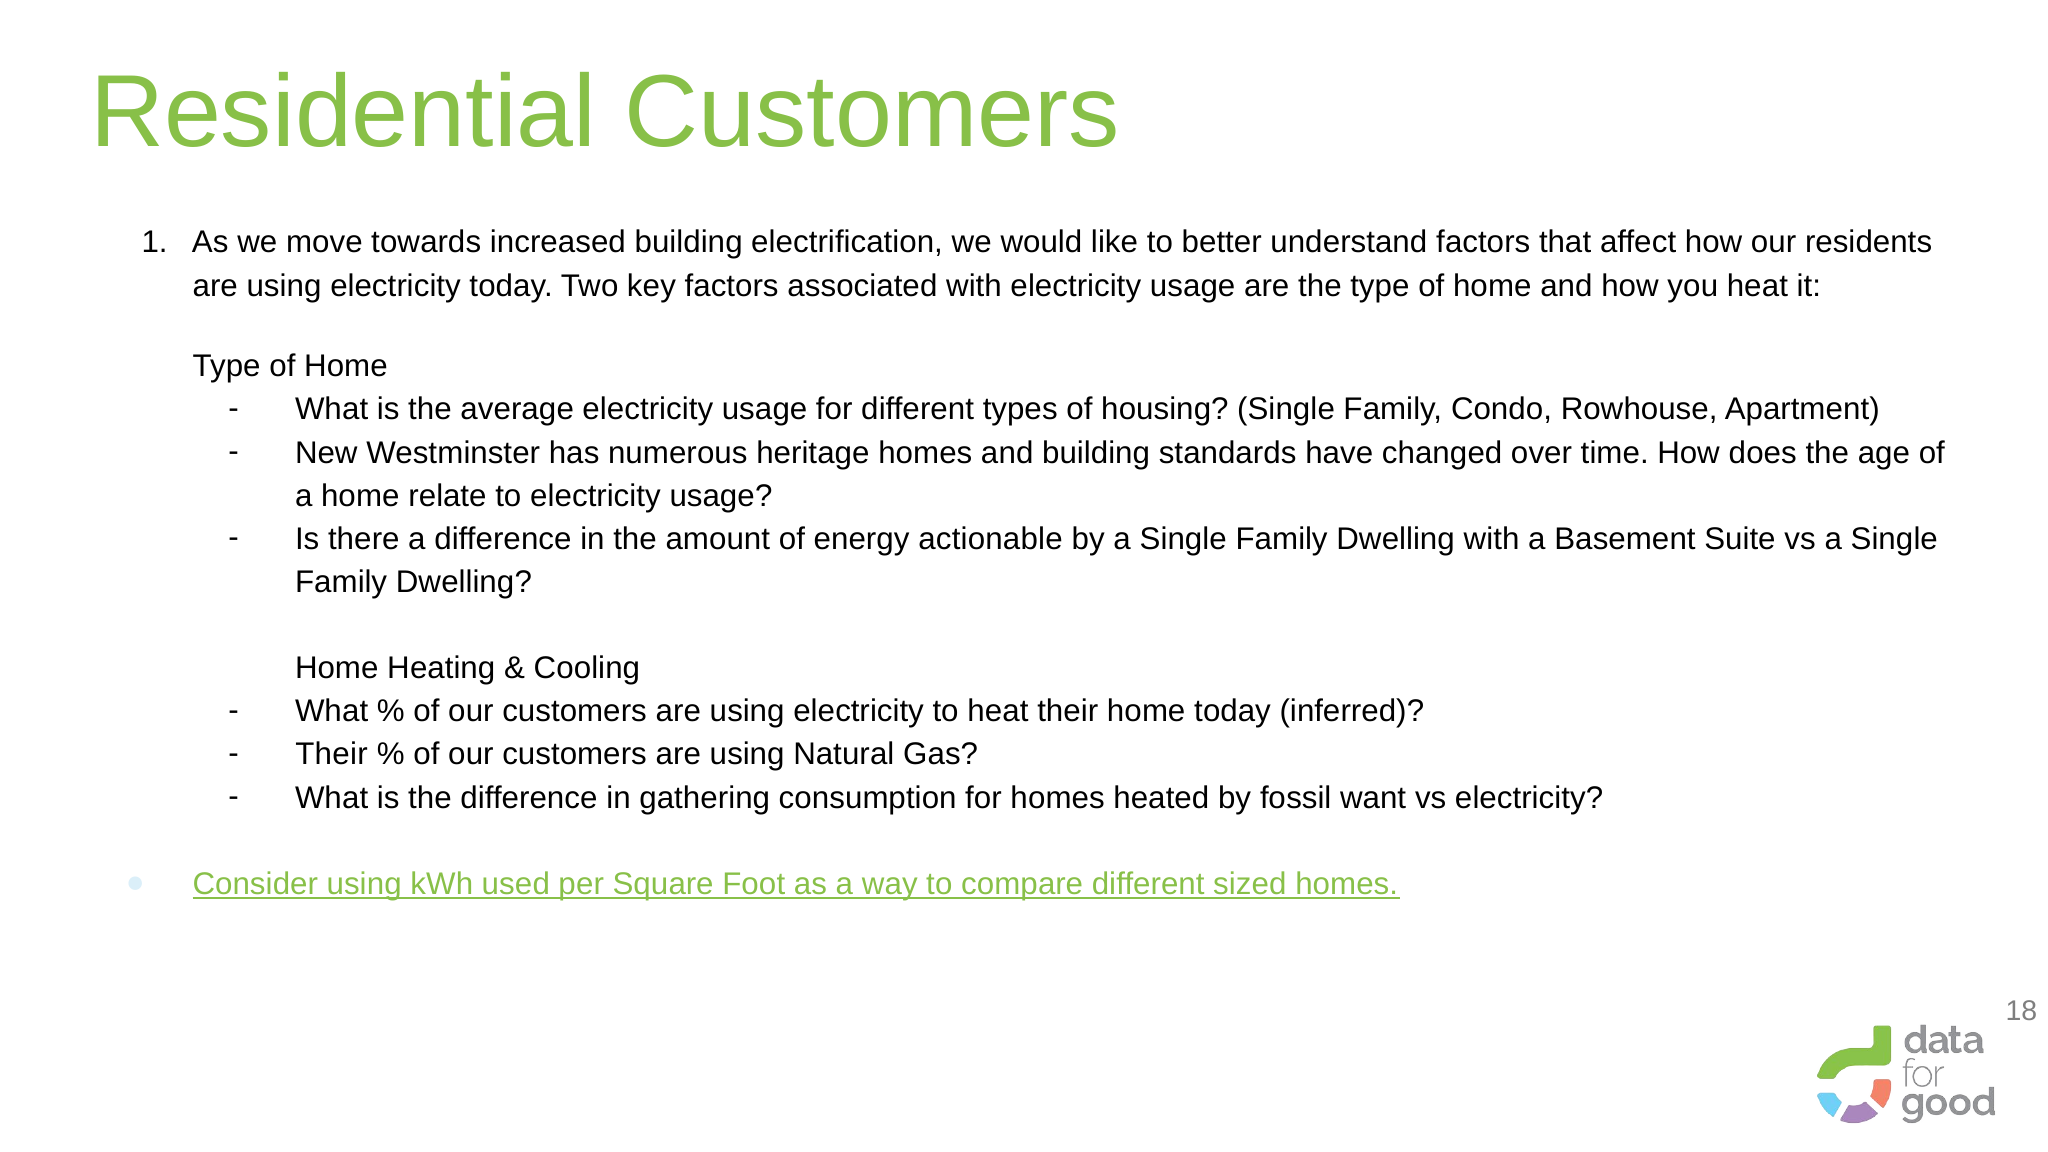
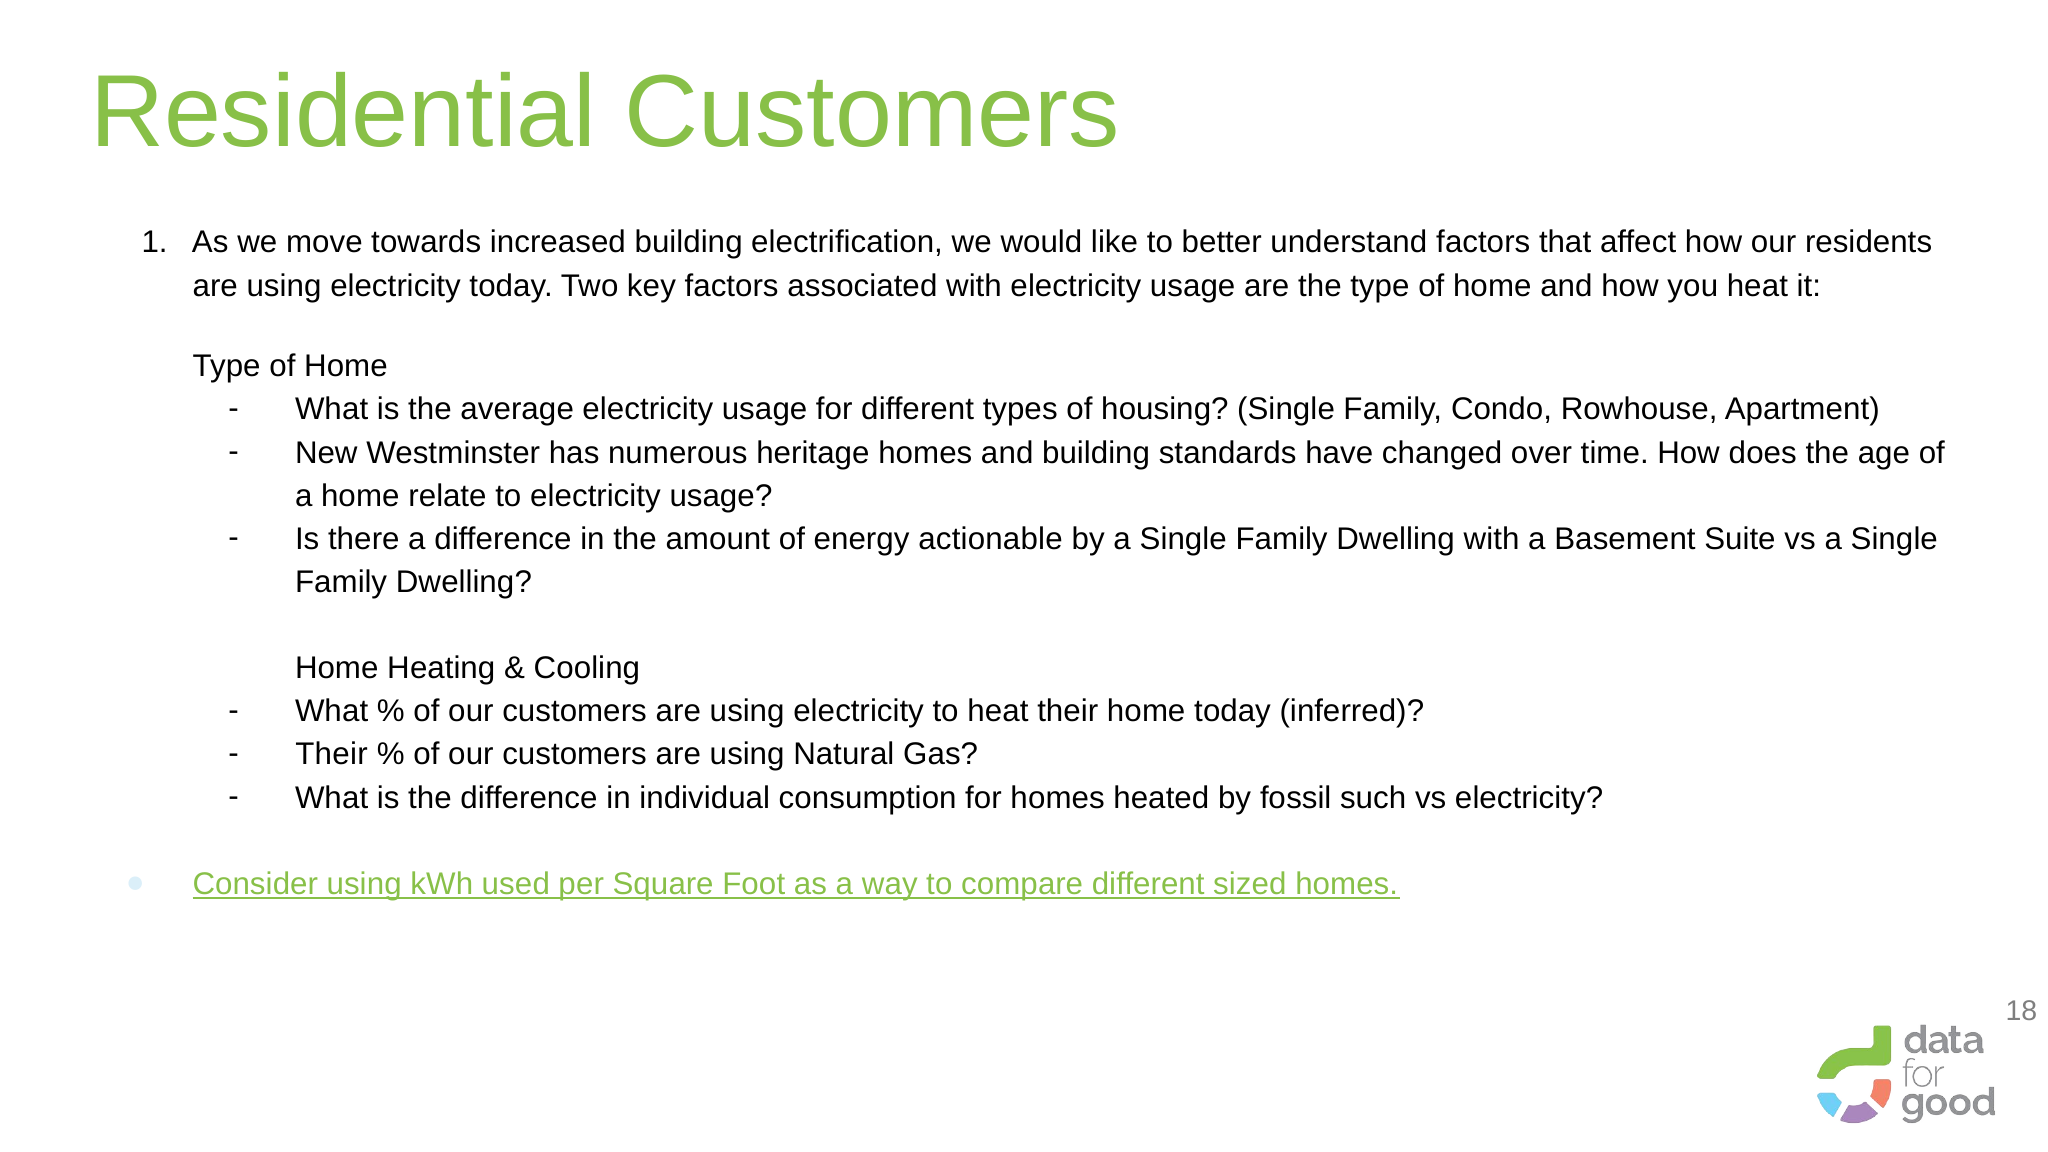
gathering: gathering -> individual (705, 798)
want: want -> such (1373, 798)
